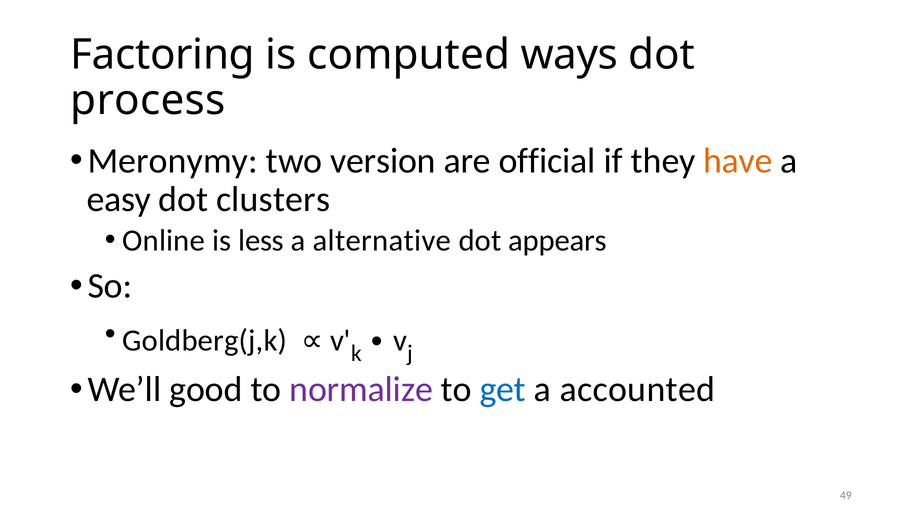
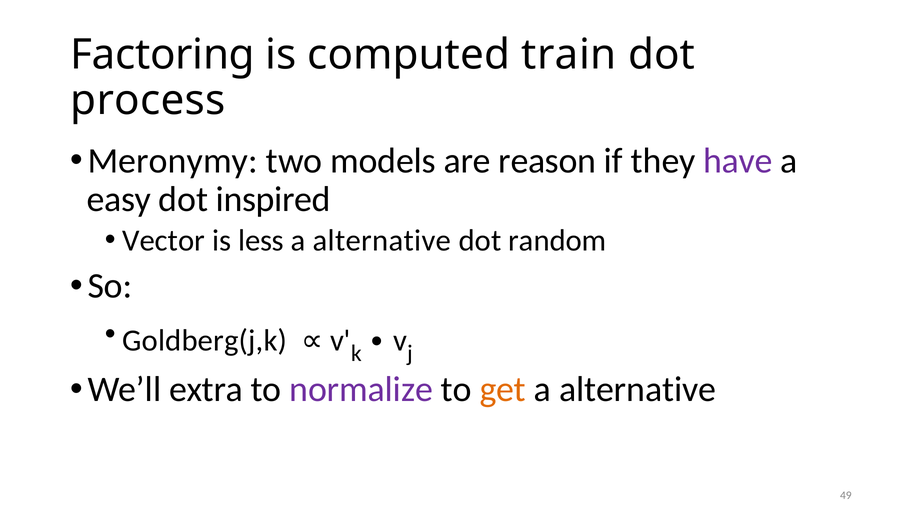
ways: ways -> train (569, 55)
version: version -> models (383, 161)
official: official -> reason (547, 161)
have colour: orange -> purple (738, 161)
clusters: clusters -> inspired (273, 199)
Online: Online -> Vector (164, 240)
appears: appears -> random (557, 240)
good: good -> extra (206, 389)
get colour: blue -> orange (503, 389)
accounted: accounted -> alternative (638, 389)
